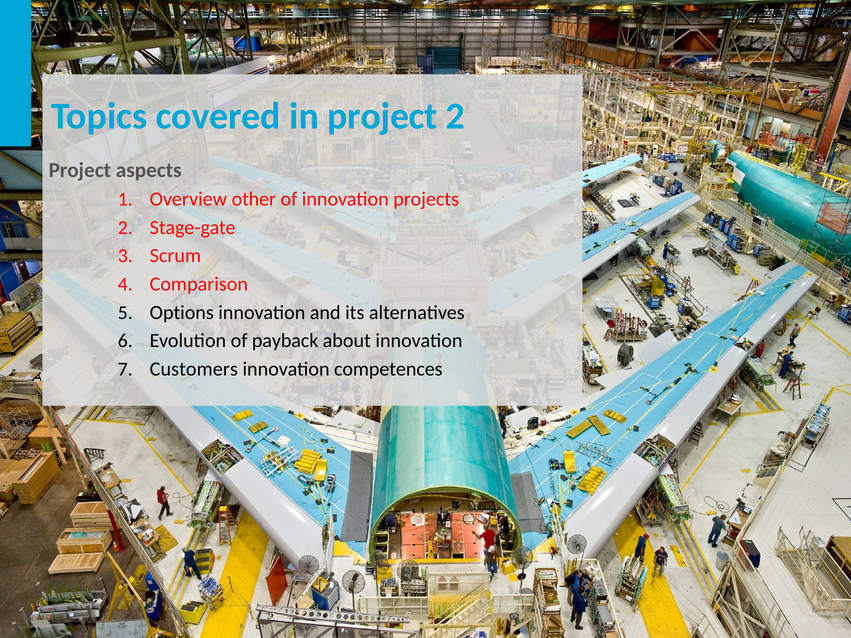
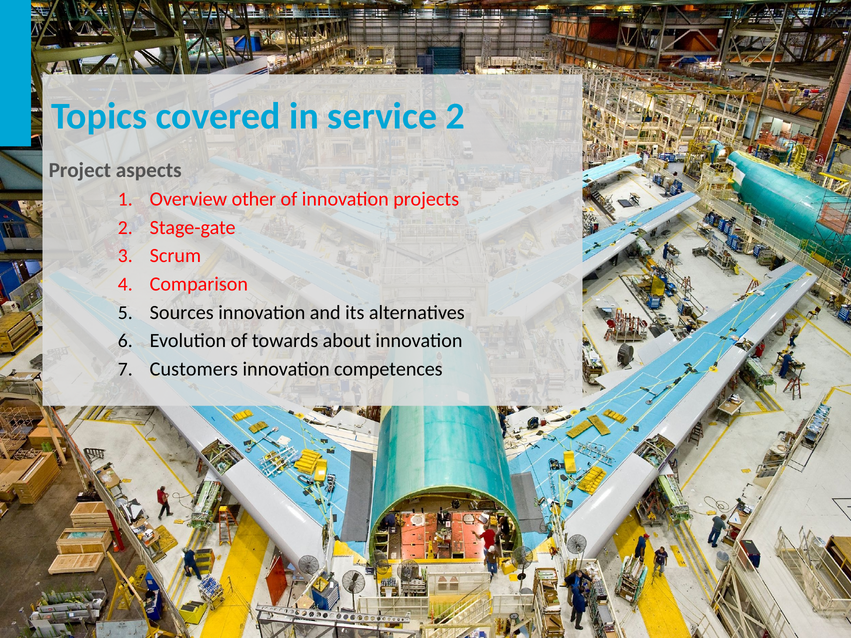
in project: project -> service (382, 116)
Options: Options -> Sources (182, 313)
payback: payback -> towards (285, 341)
